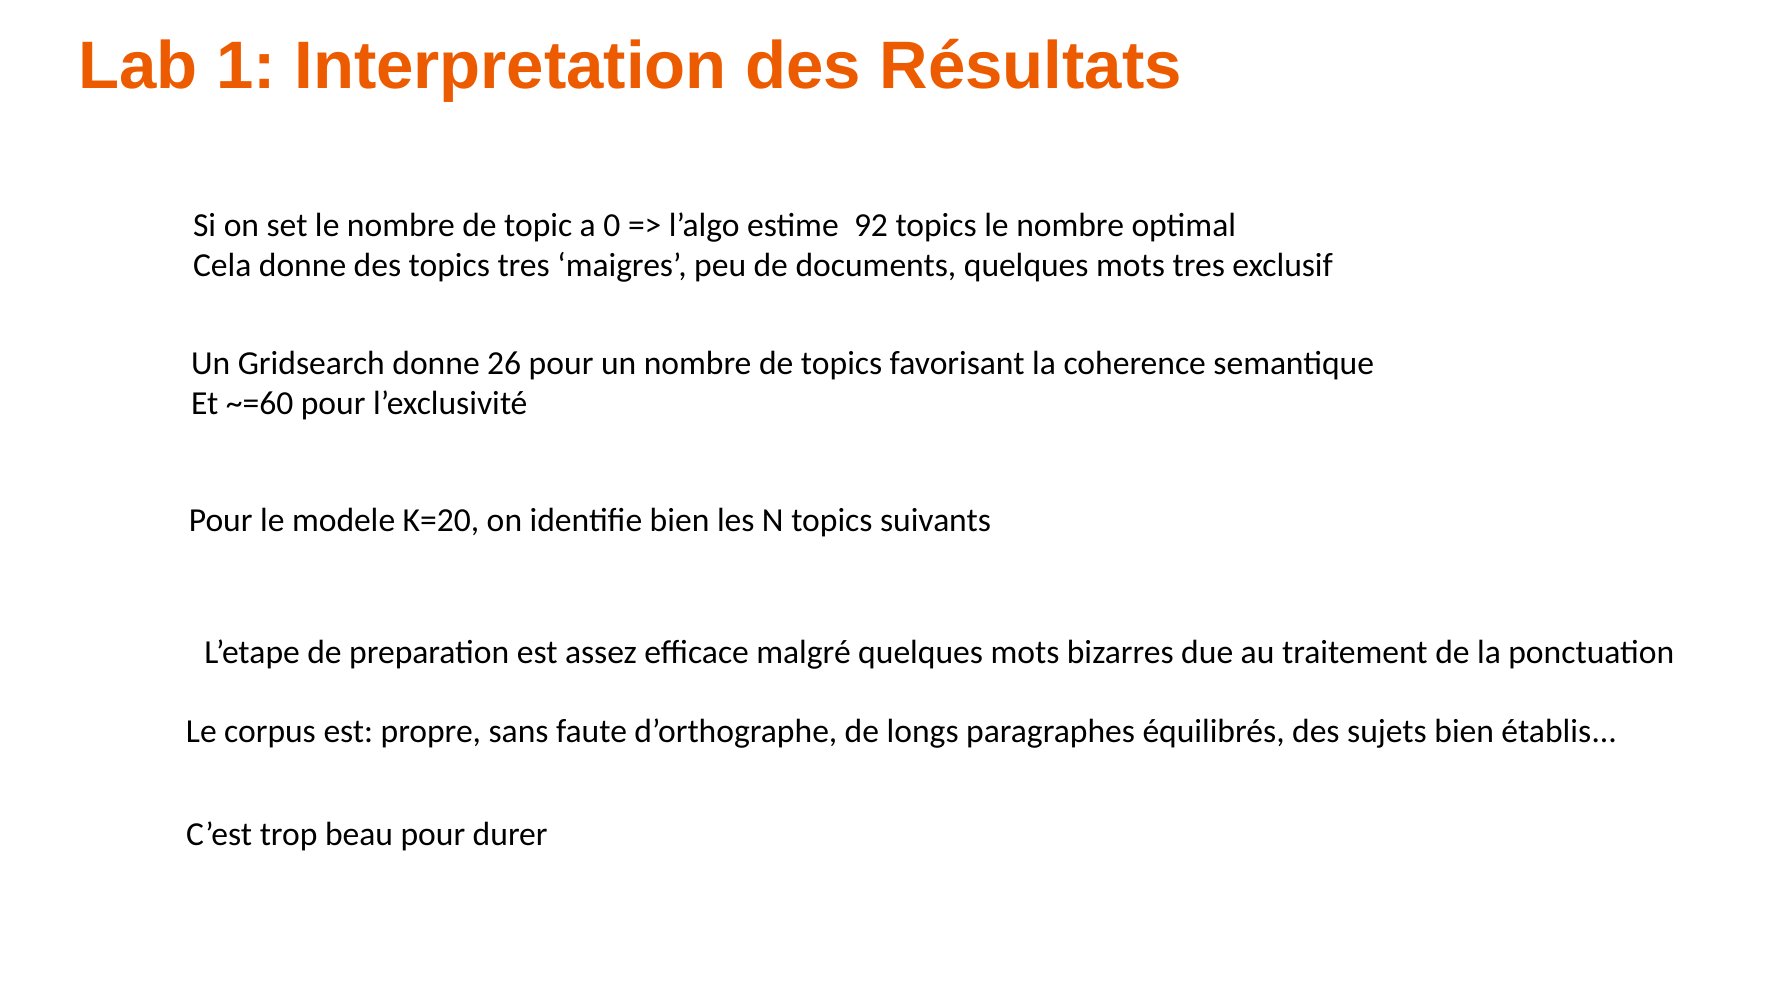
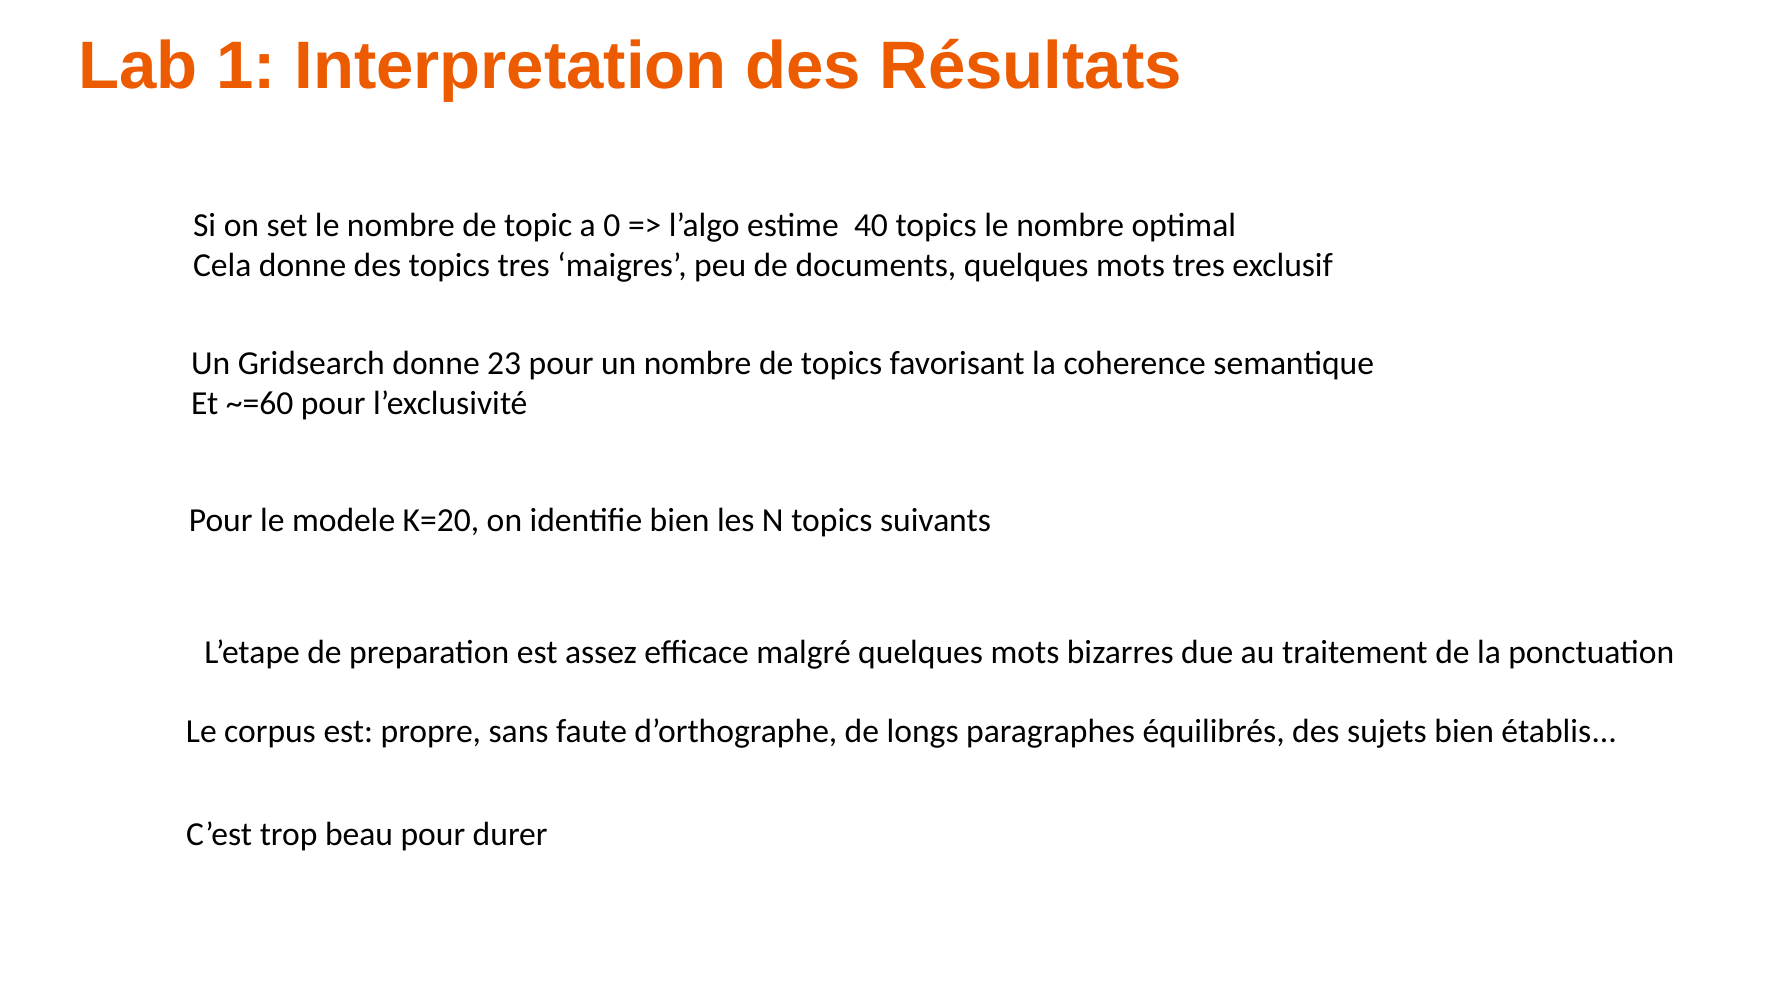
92: 92 -> 40 (871, 226)
26: 26 -> 23 (504, 363)
